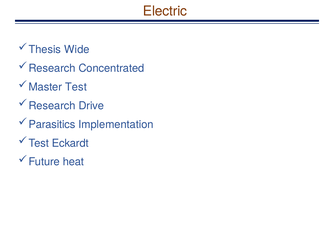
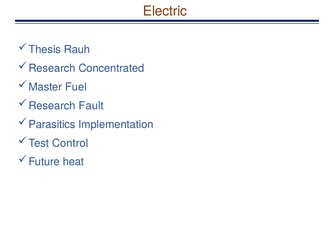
Wide: Wide -> Rauh (77, 49)
Master Test: Test -> Fuel (76, 87)
Drive: Drive -> Fault (91, 105)
Eckardt: Eckardt -> Control (70, 143)
